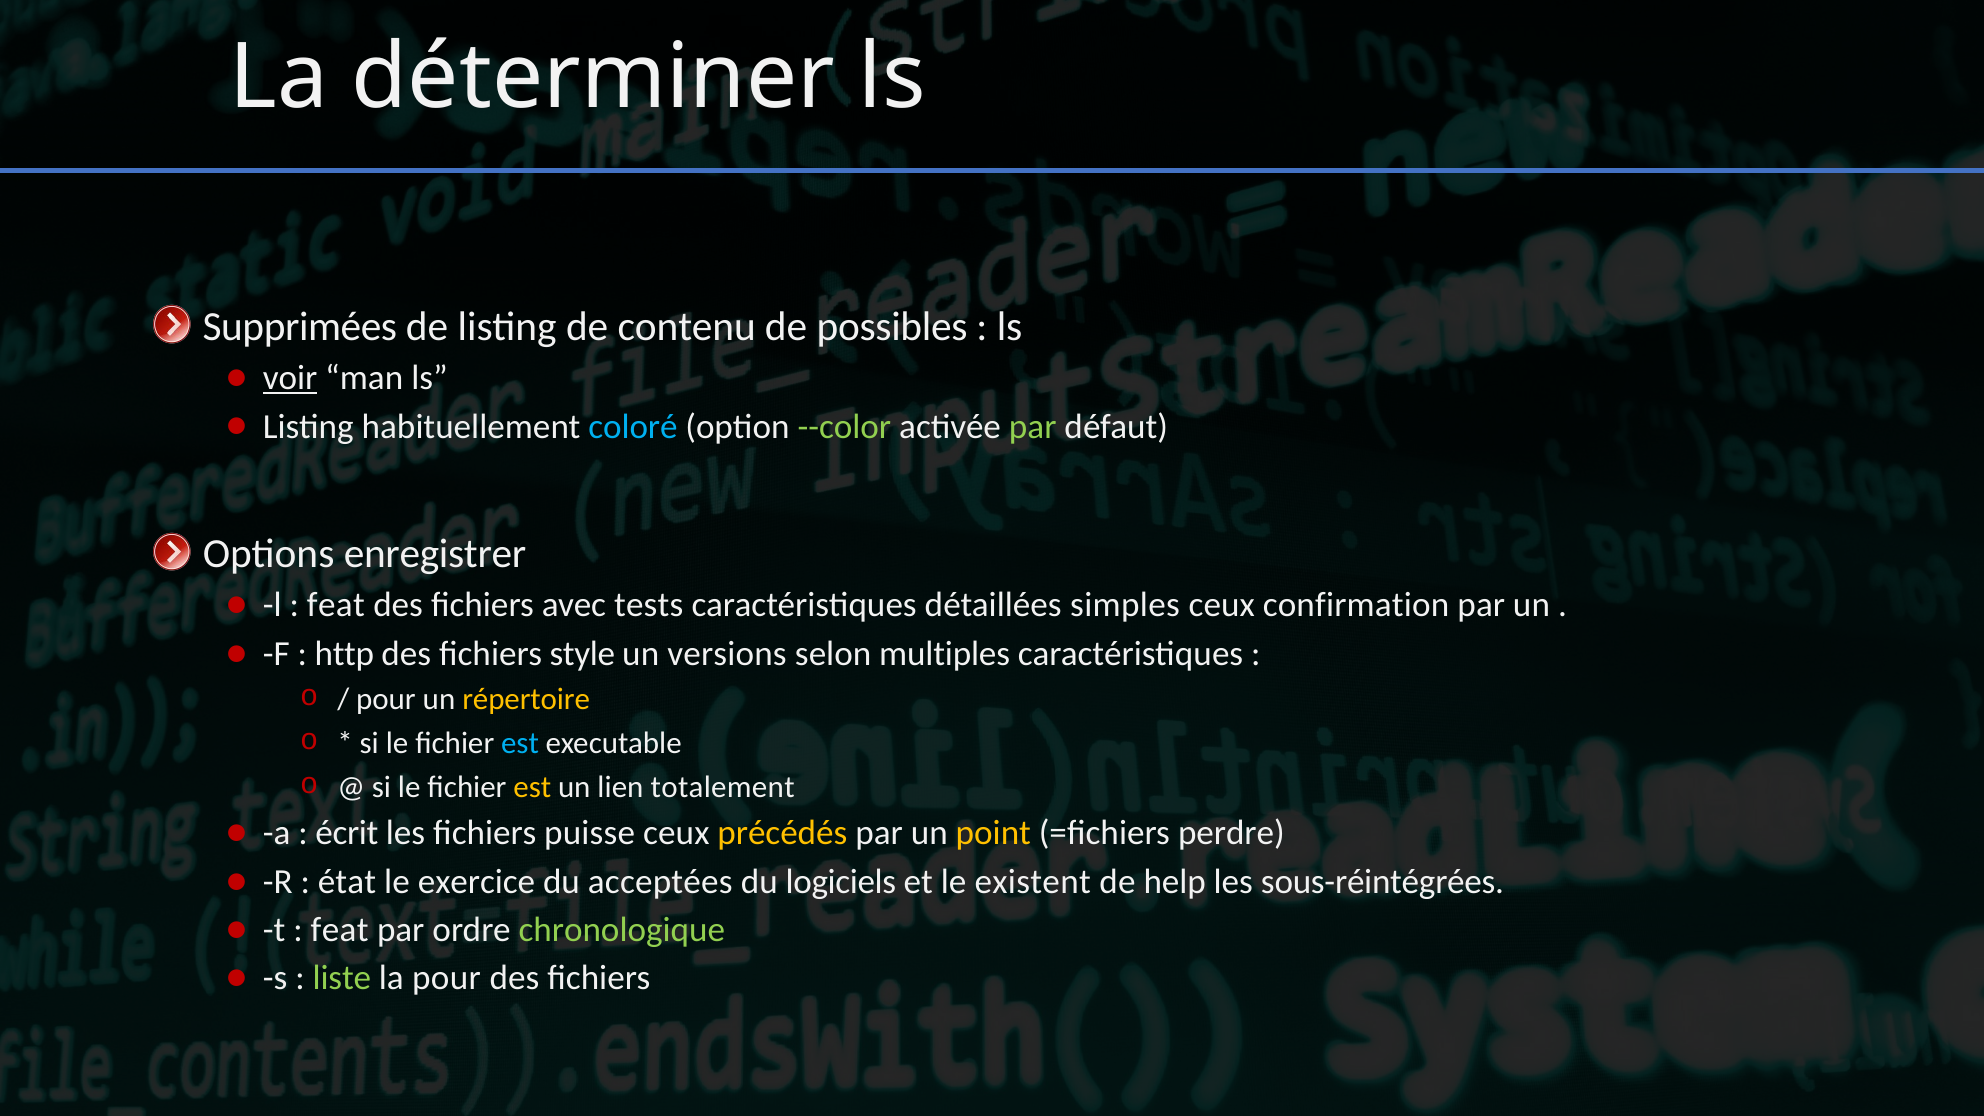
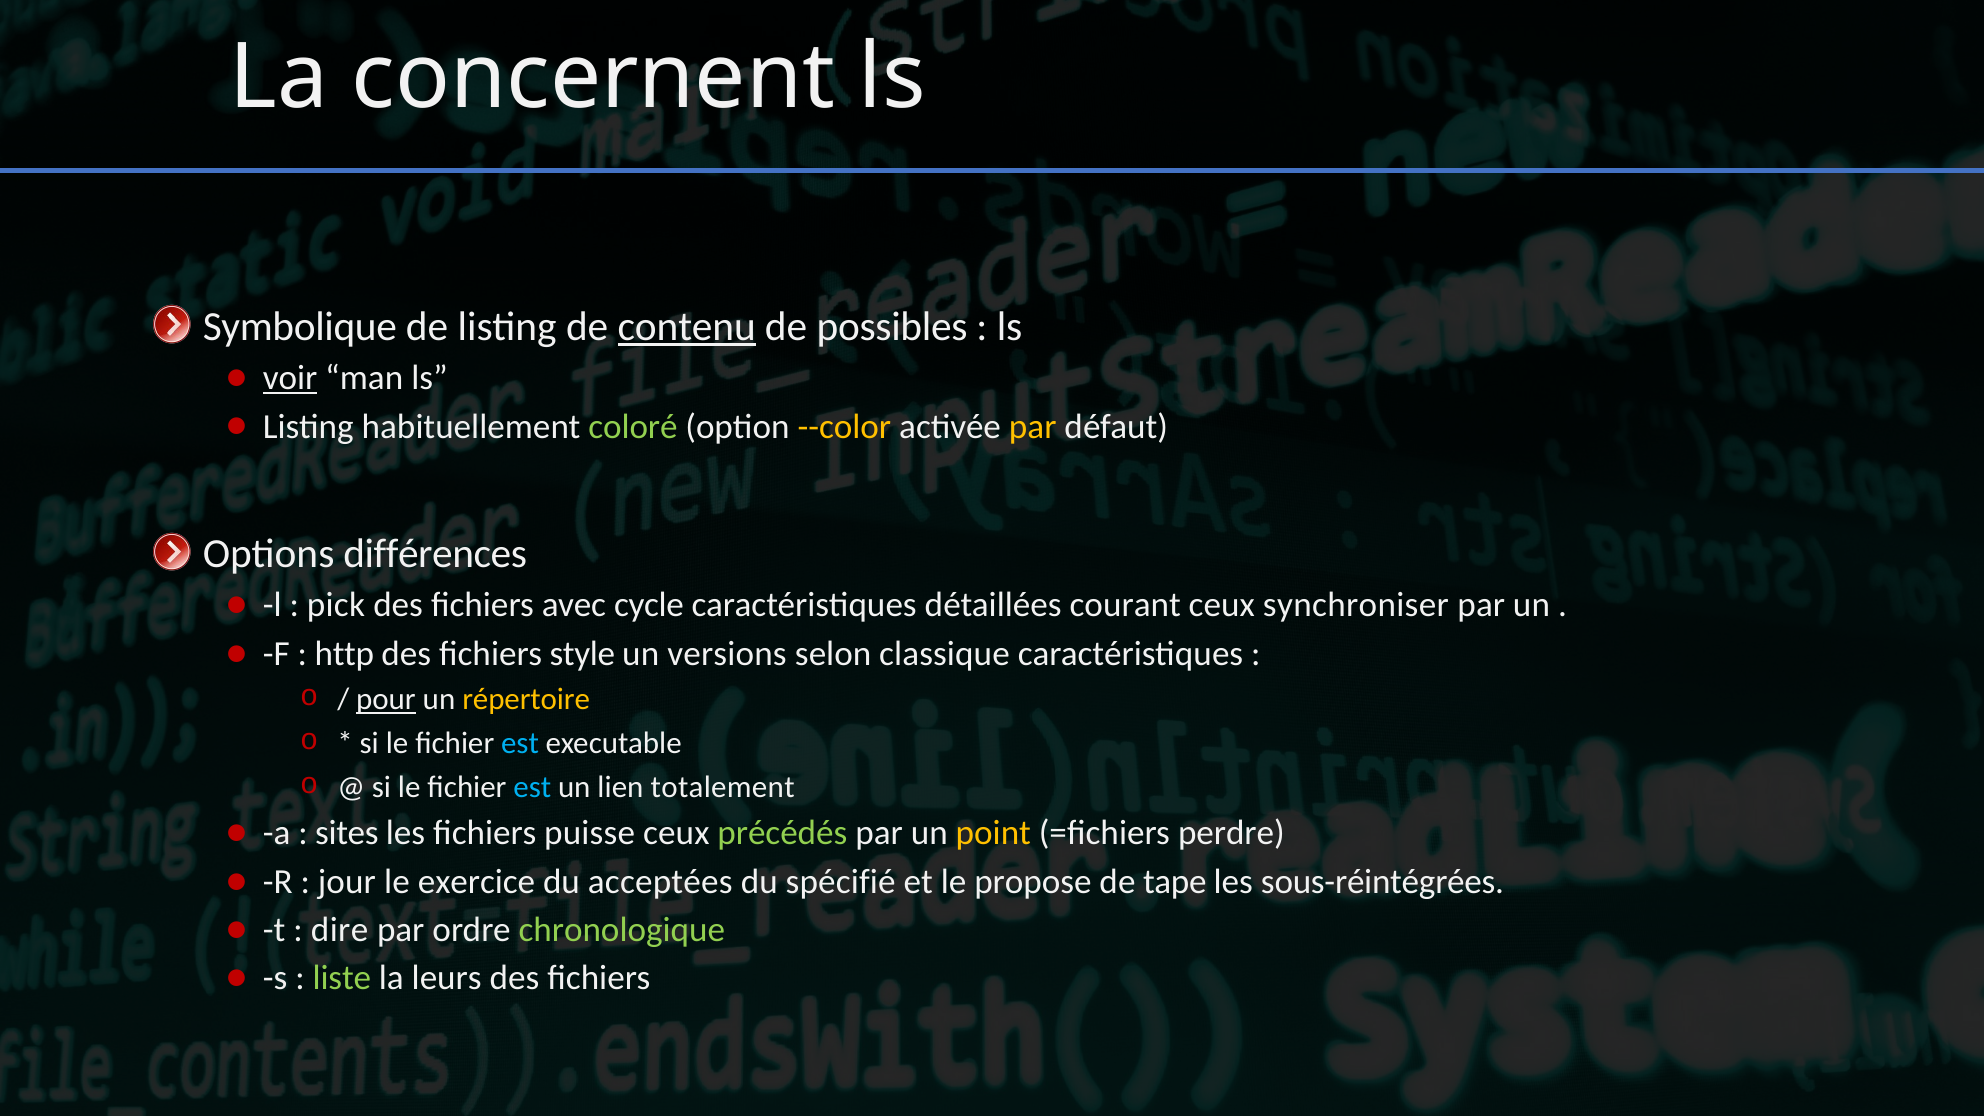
déterminer: déterminer -> concernent (594, 78)
Supprimées: Supprimées -> Symbolique (300, 327)
contenu underline: none -> present (687, 327)
coloré colour: light blue -> light green (633, 426)
--color colour: light green -> yellow (844, 426)
par colour: light green -> yellow (1033, 426)
enregistrer: enregistrer -> différences (435, 554)
feat: feat -> pick (336, 605)
tests: tests -> cycle (649, 605)
simples: simples -> courant (1125, 605)
confirmation: confirmation -> synchroniser (1356, 605)
multiples: multiples -> classique (944, 654)
pour underline: none -> present (386, 700)
est colour: yellow -> light blue (532, 787)
écrit: écrit -> sites (347, 833)
précédés colour: yellow -> light green (782, 833)
état: état -> jour (347, 882)
logiciels: logiciels -> spécifié (841, 882)
existent: existent -> propose (1033, 882)
help: help -> tape (1175, 882)
feat: feat -> dire (340, 930)
la pour: pour -> leurs (447, 978)
